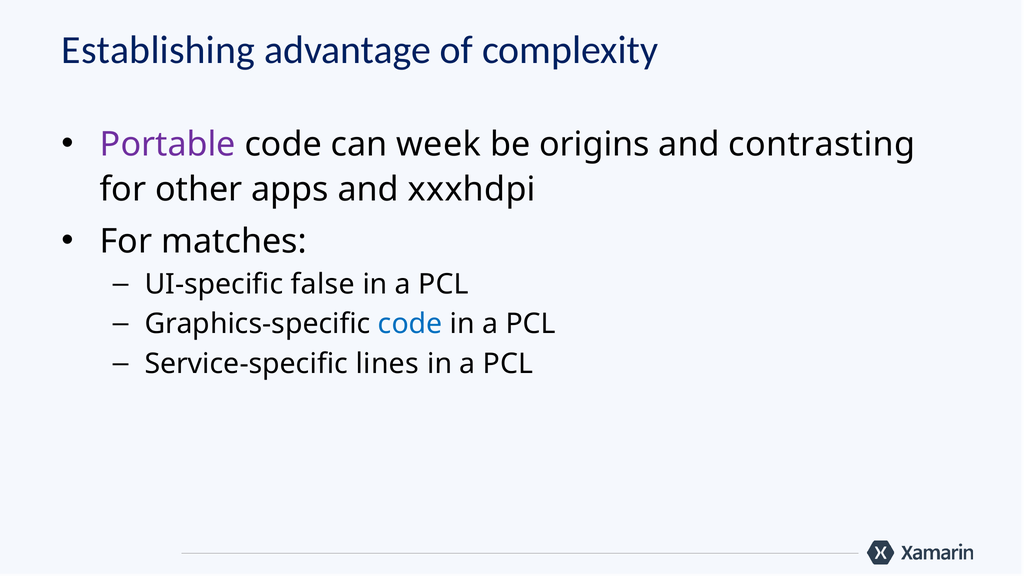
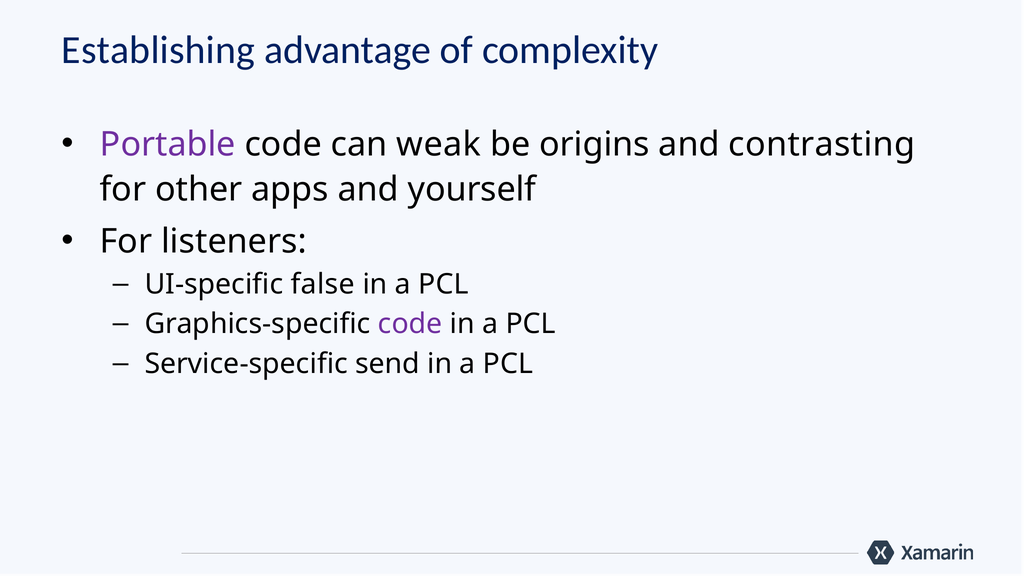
week: week -> weak (439, 145)
xxxhdpi: xxxhdpi -> yourself (472, 190)
matches: matches -> listeners (234, 241)
code colour: blue -> purple (410, 324)
lines: lines -> send (387, 364)
